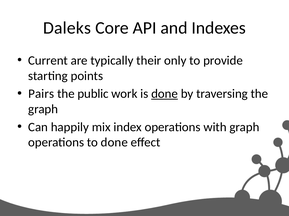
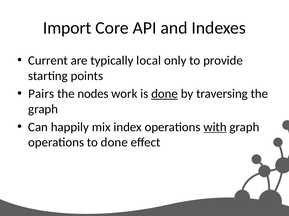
Daleks: Daleks -> Import (67, 28)
their: their -> local (149, 61)
public: public -> nodes (93, 94)
with underline: none -> present (215, 127)
